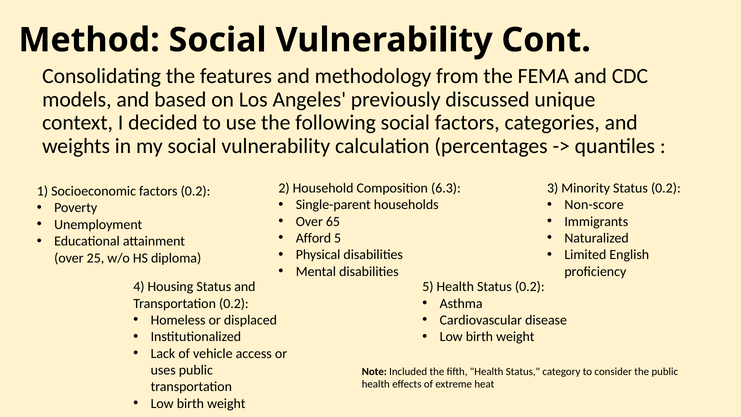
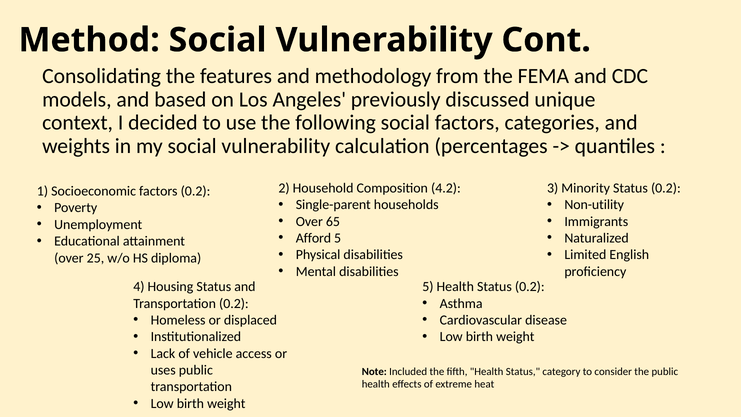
6.3: 6.3 -> 4.2 (446, 188)
Non-score: Non-score -> Non-utility (594, 205)
